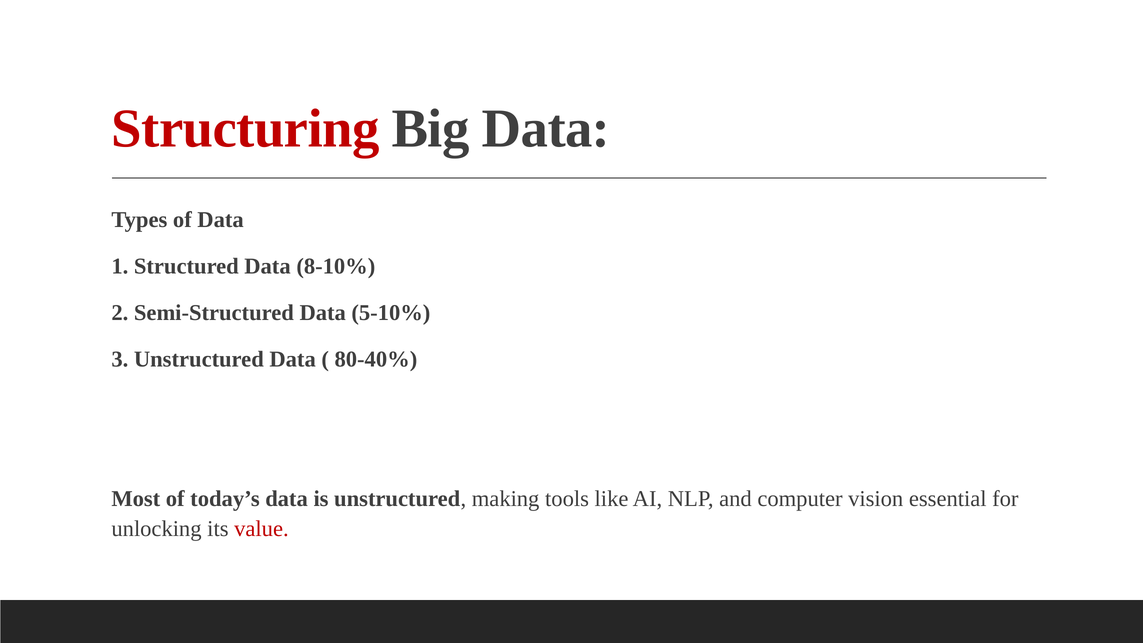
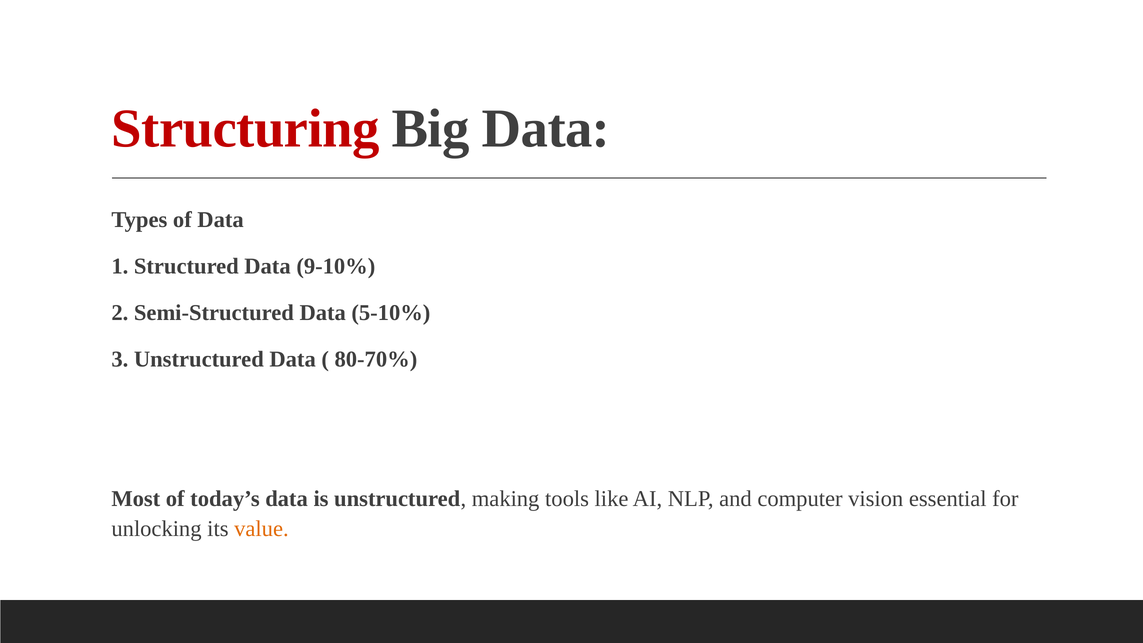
8-10%: 8-10% -> 9-10% (336, 266)
80-40%: 80-40% -> 80-70% (376, 359)
value colour: red -> orange (261, 529)
